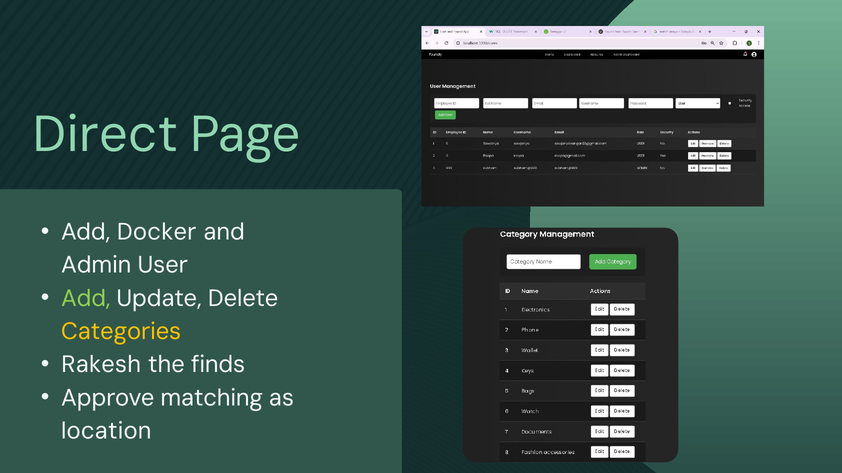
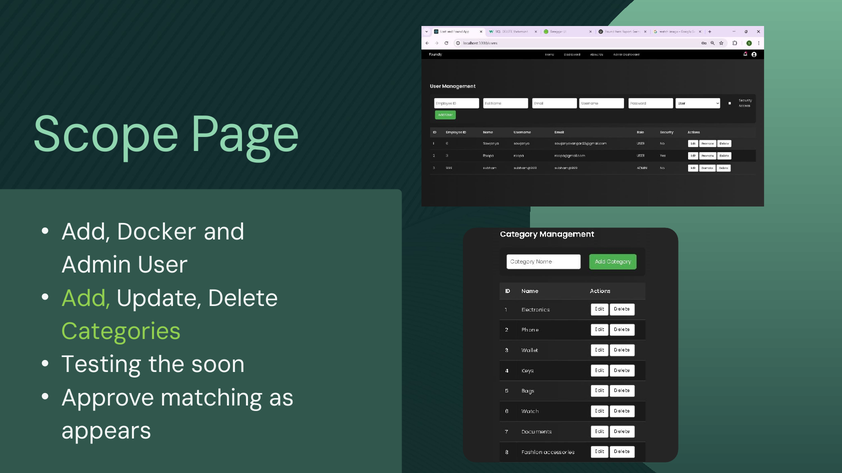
Direct: Direct -> Scope (106, 135)
Categories colour: yellow -> light green (121, 332)
Rakesh: Rakesh -> Testing (101, 365)
finds: finds -> soon (218, 365)
location: location -> appears (106, 431)
